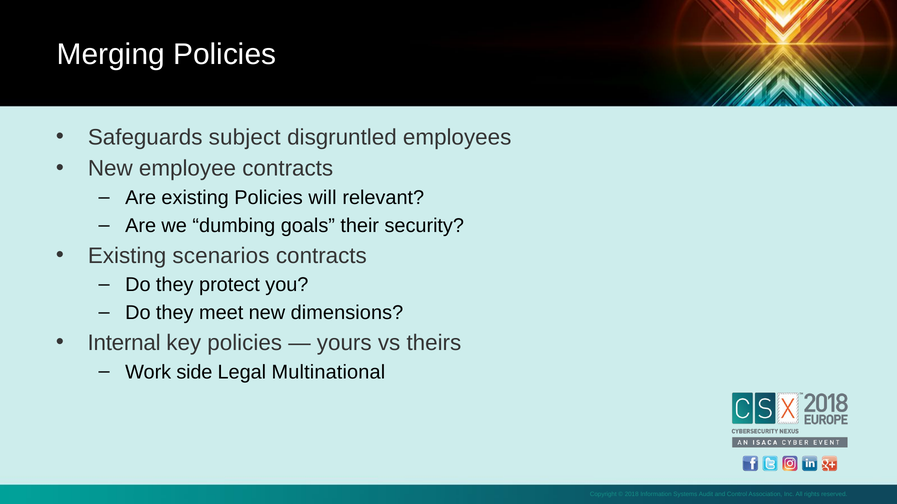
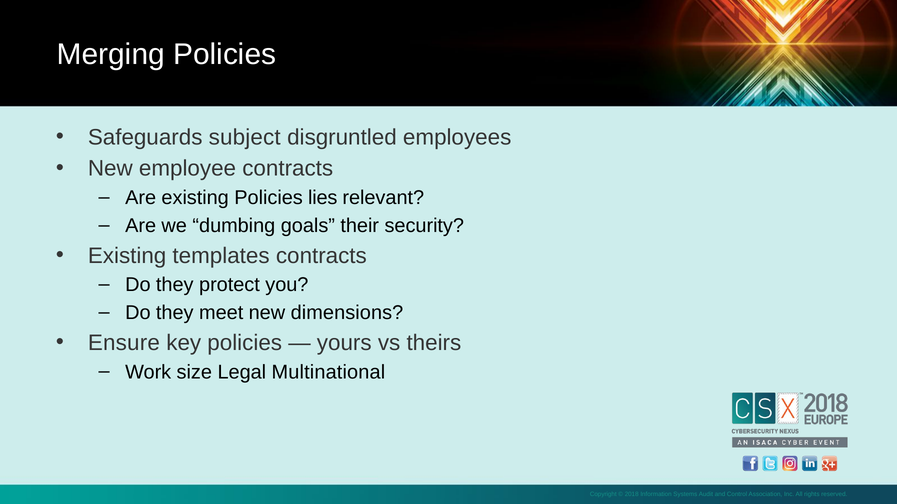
will: will -> lies (323, 198)
scenarios: scenarios -> templates (221, 256)
Internal: Internal -> Ensure (124, 343)
side: side -> size (194, 372)
